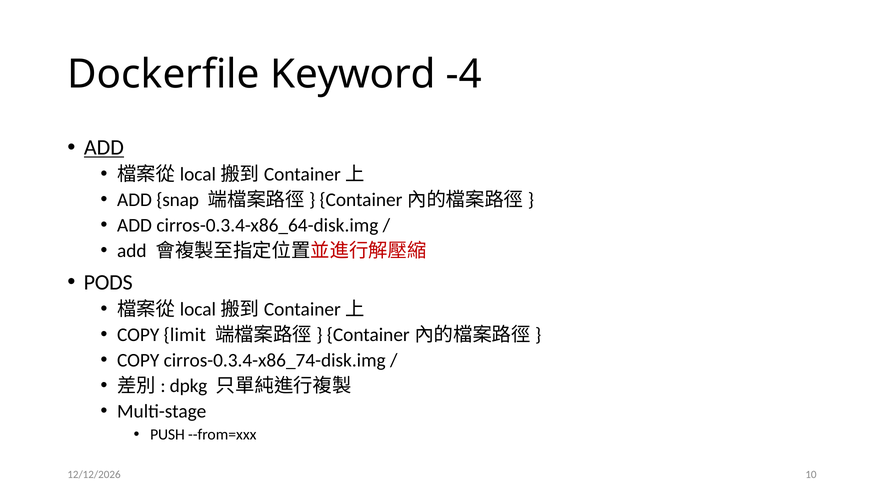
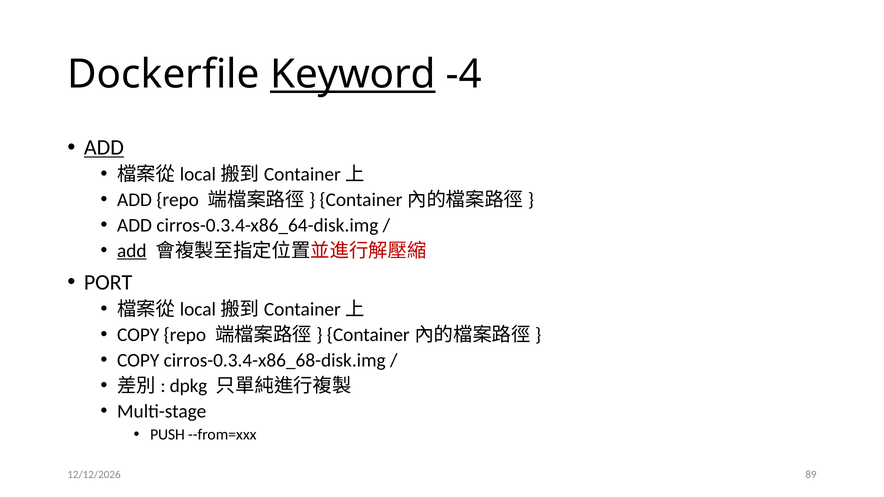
Keyword underline: none -> present (353, 74)
ADD snap: snap -> repo (178, 200)
add underline: none -> present (132, 251)
PODS: PODS -> PORT (108, 282)
COPY limit: limit -> repo (185, 335)
cirros-0.3.4-x86_74-disk.img: cirros-0.3.4-x86_74-disk.img -> cirros-0.3.4-x86_68-disk.img (275, 360)
10: 10 -> 89 (811, 475)
